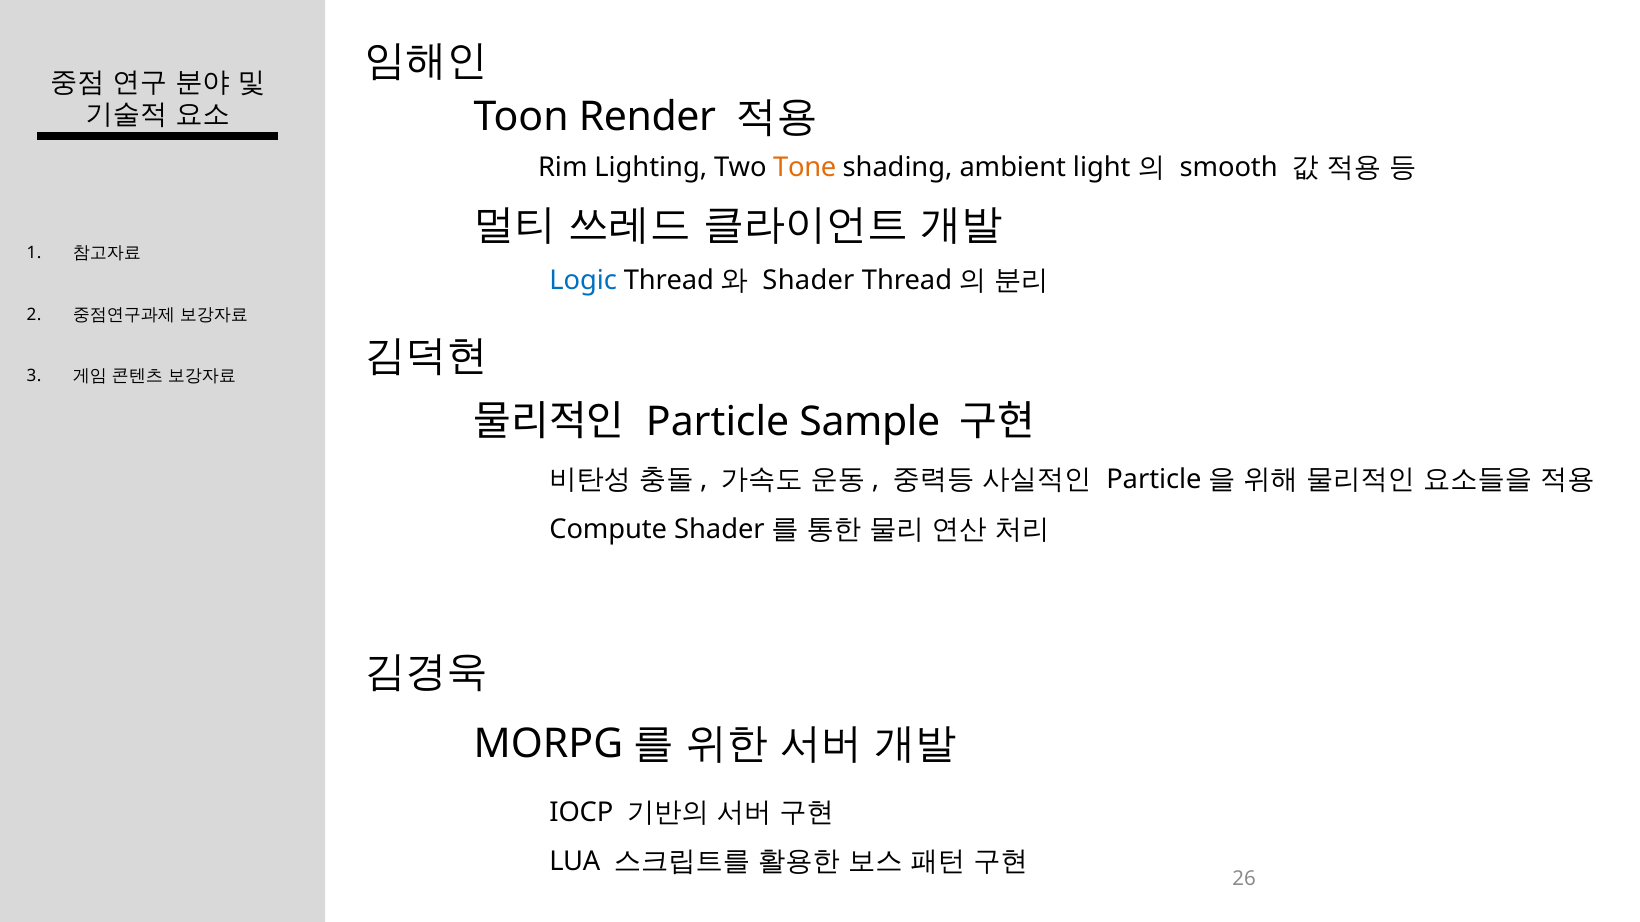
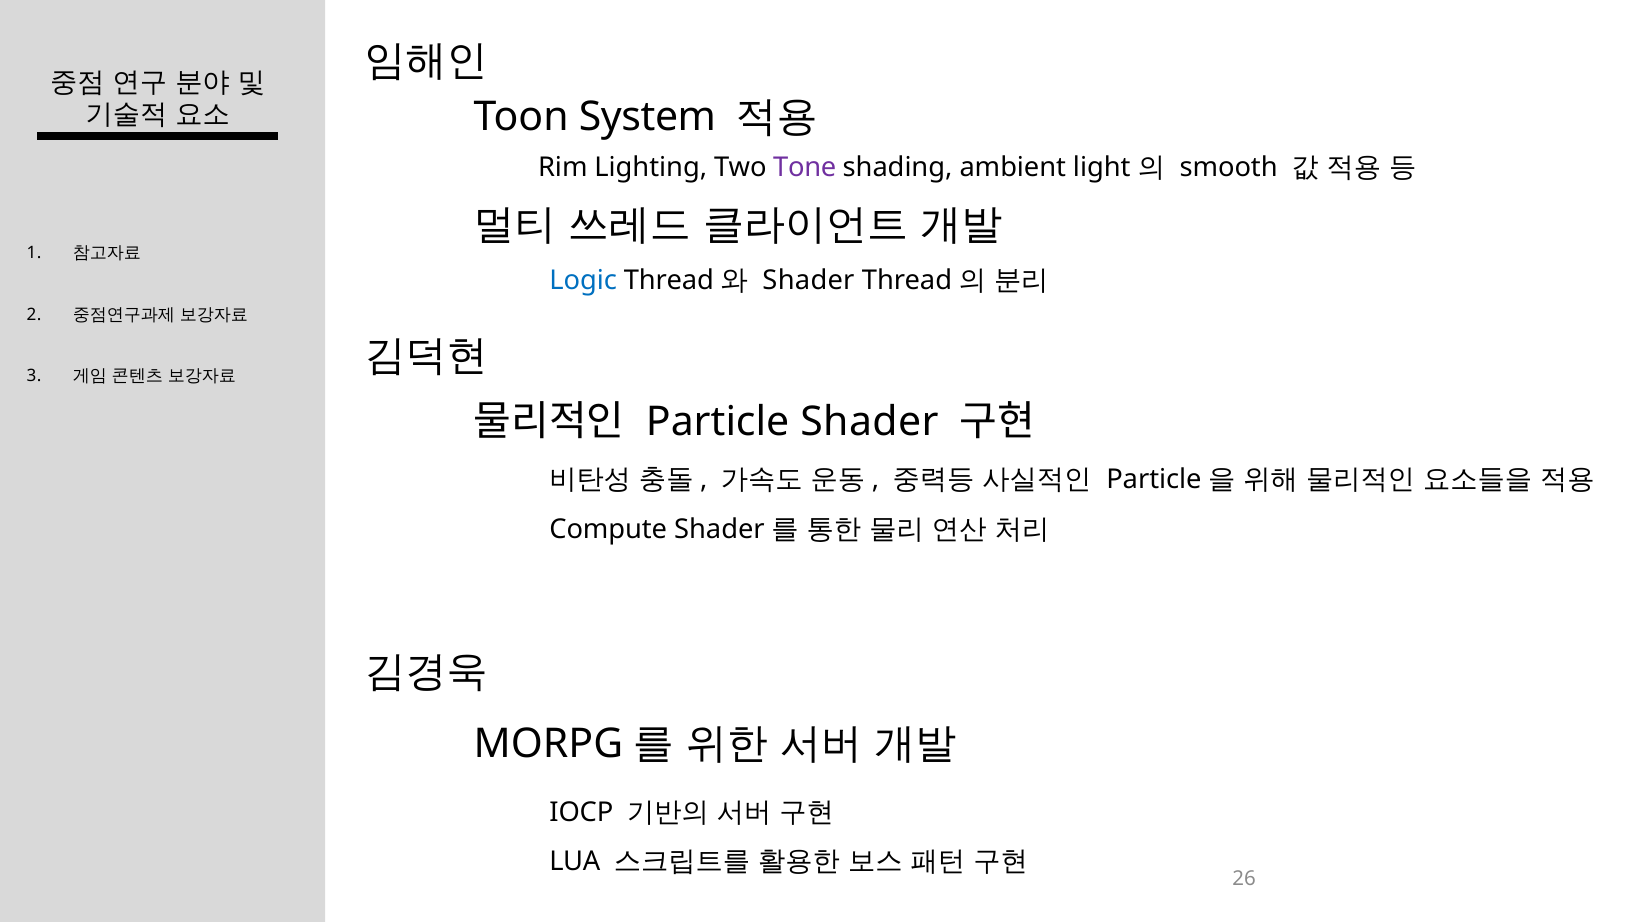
Render: Render -> System (647, 117)
Tone colour: orange -> purple (805, 167)
Particle Sample: Sample -> Shader (869, 423)
